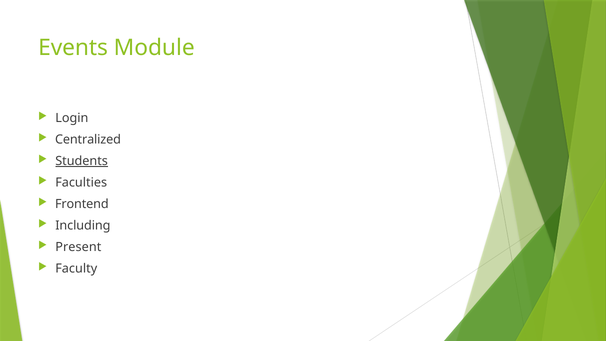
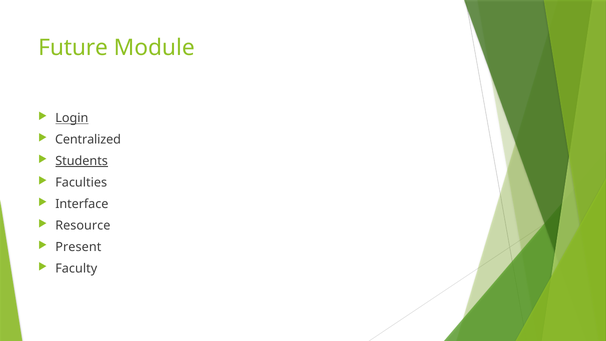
Events: Events -> Future (73, 48)
Login underline: none -> present (72, 118)
Frontend: Frontend -> Interface (82, 204)
Including: Including -> Resource (83, 226)
